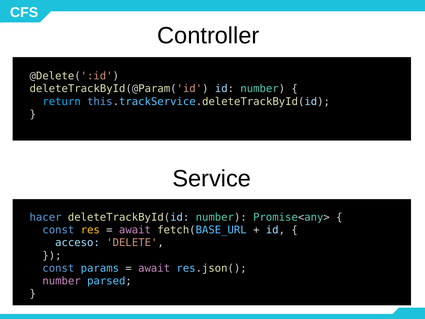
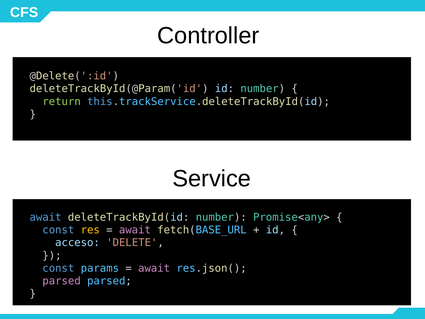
return colour: light blue -> light green (62, 101)
hacer: hacer -> await (46, 217)
number: number -> parsed (62, 281)
